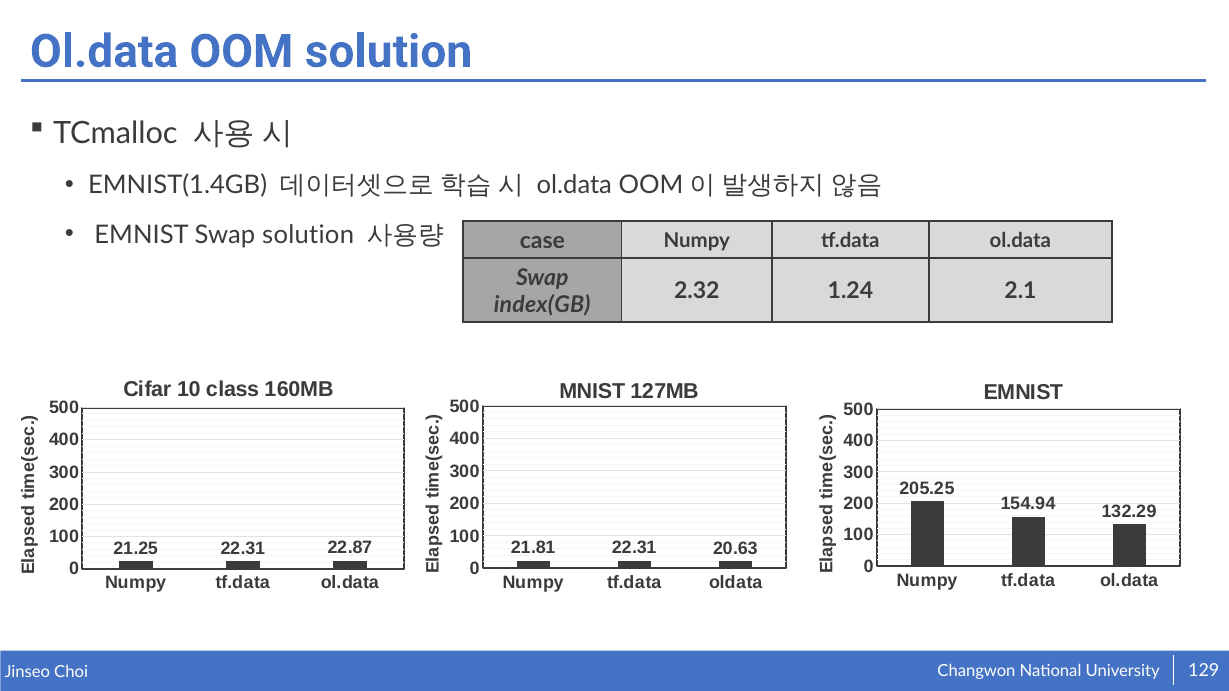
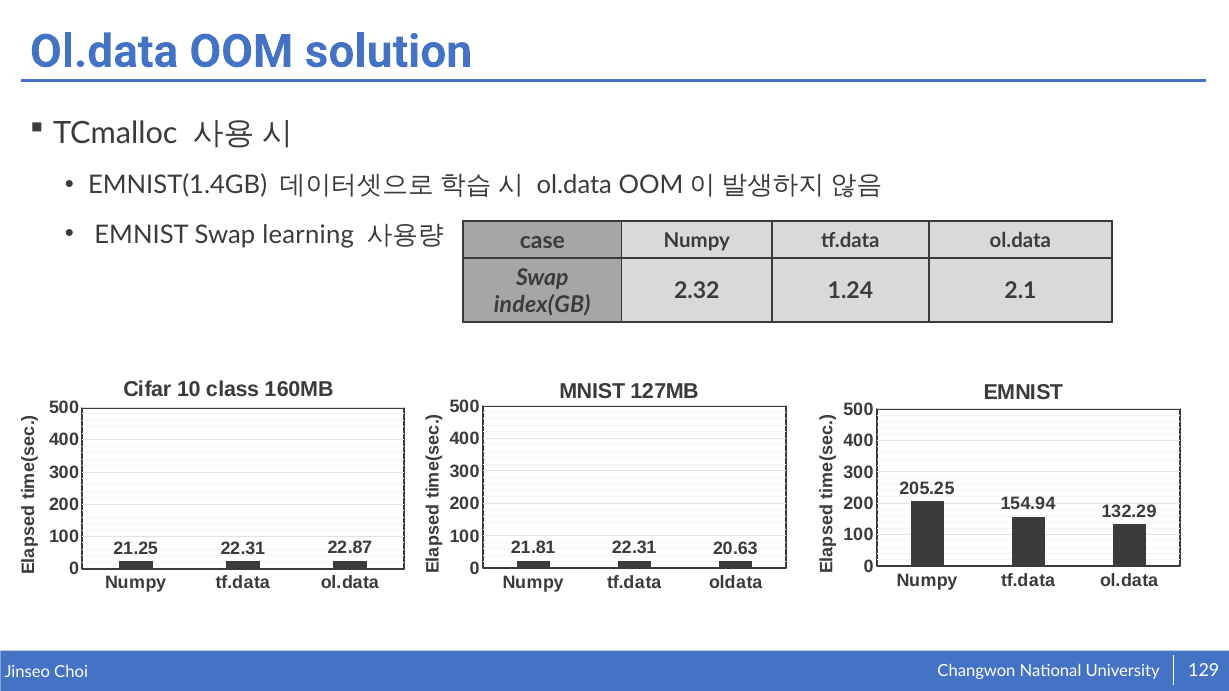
Swap solution: solution -> learning (308, 235)
